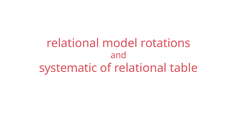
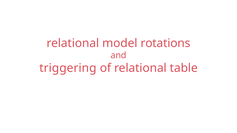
systematic: systematic -> triggering (68, 68)
